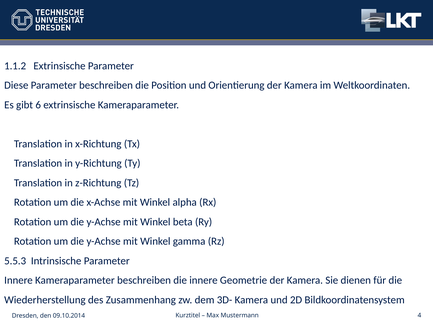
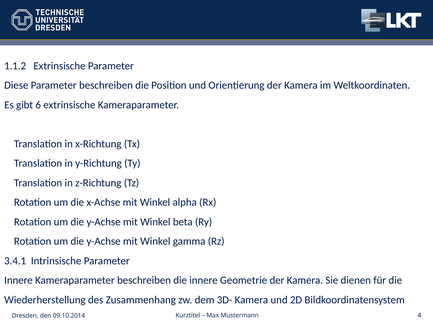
5.5.3: 5.5.3 -> 3.4.1 (15, 261)
